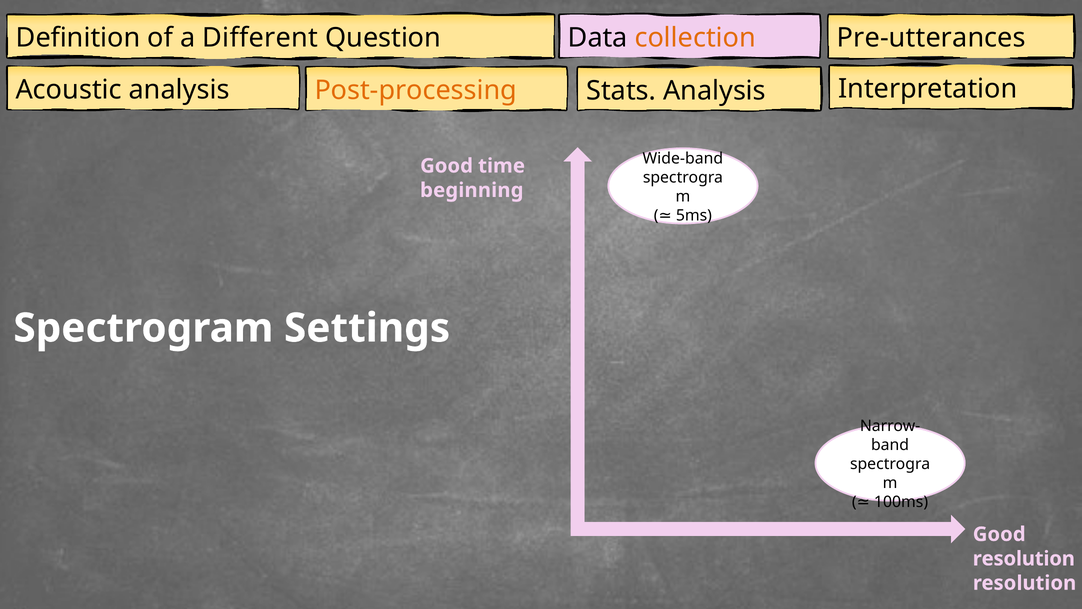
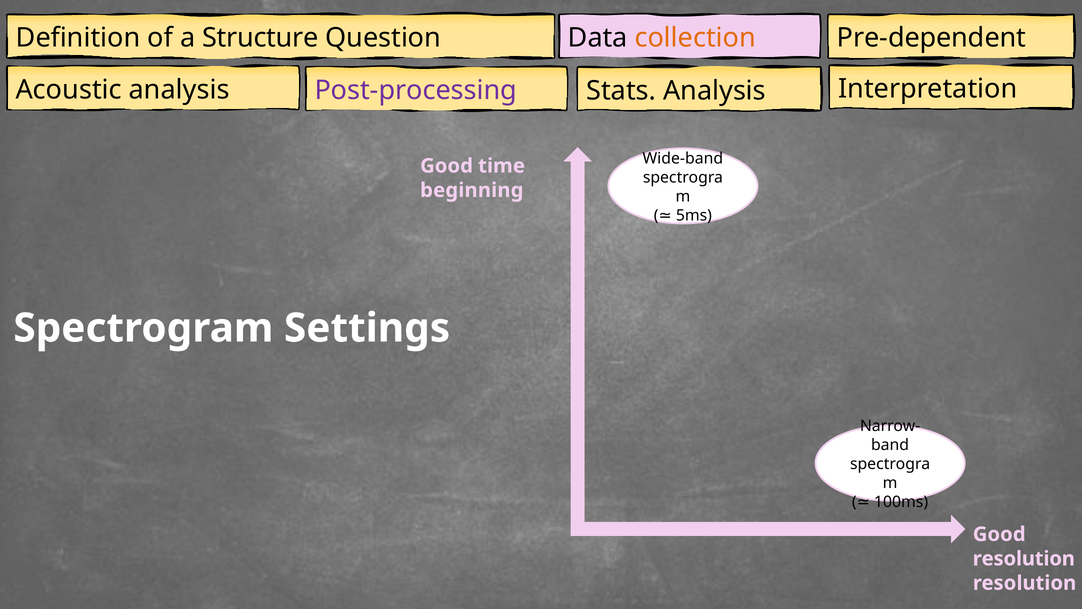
Different: Different -> Structure (260, 38)
Pre-utterances: Pre-utterances -> Pre-dependent (932, 38)
Post-processing colour: orange -> purple (416, 90)
